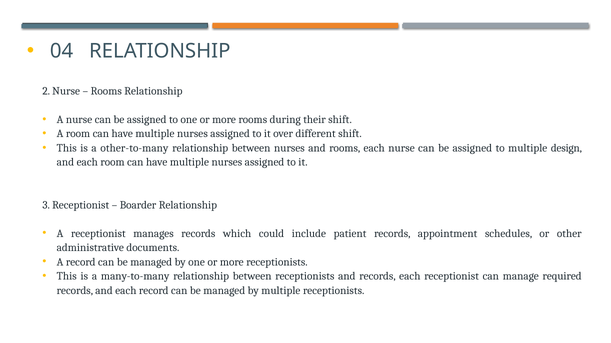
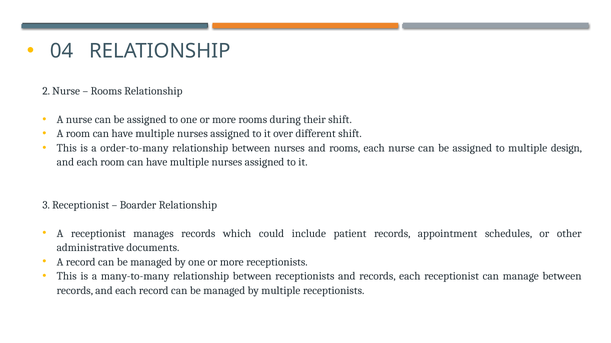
other-to-many: other-to-many -> order-to-many (134, 148)
manage required: required -> between (562, 277)
